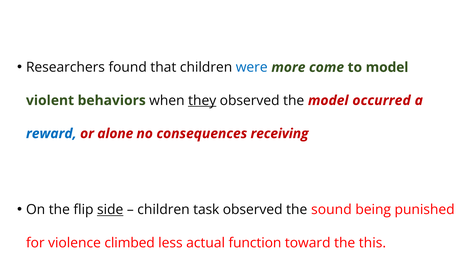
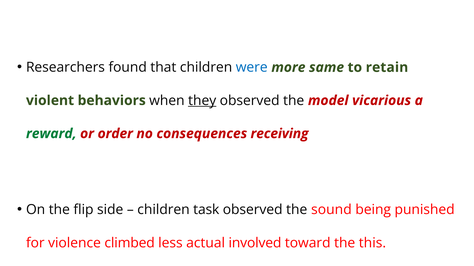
come: come -> same (327, 68)
to model: model -> retain (387, 68)
occurred: occurred -> vicarious (382, 101)
reward colour: blue -> green (51, 134)
alone: alone -> order (115, 134)
side underline: present -> none (110, 210)
function: function -> involved (255, 243)
